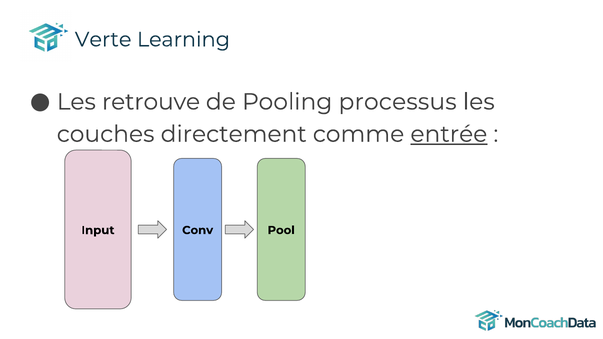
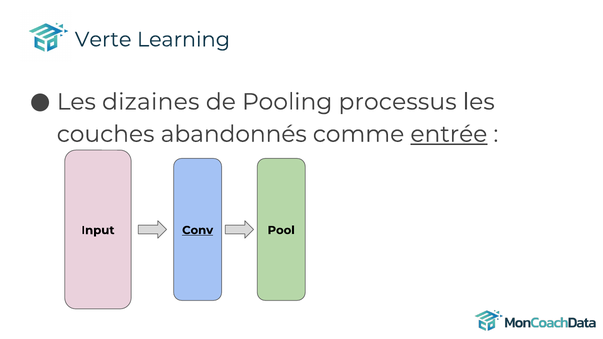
retrouve: retrouve -> dizaines (151, 102)
directement: directement -> abandonnés (234, 134)
Conv underline: none -> present (198, 230)
